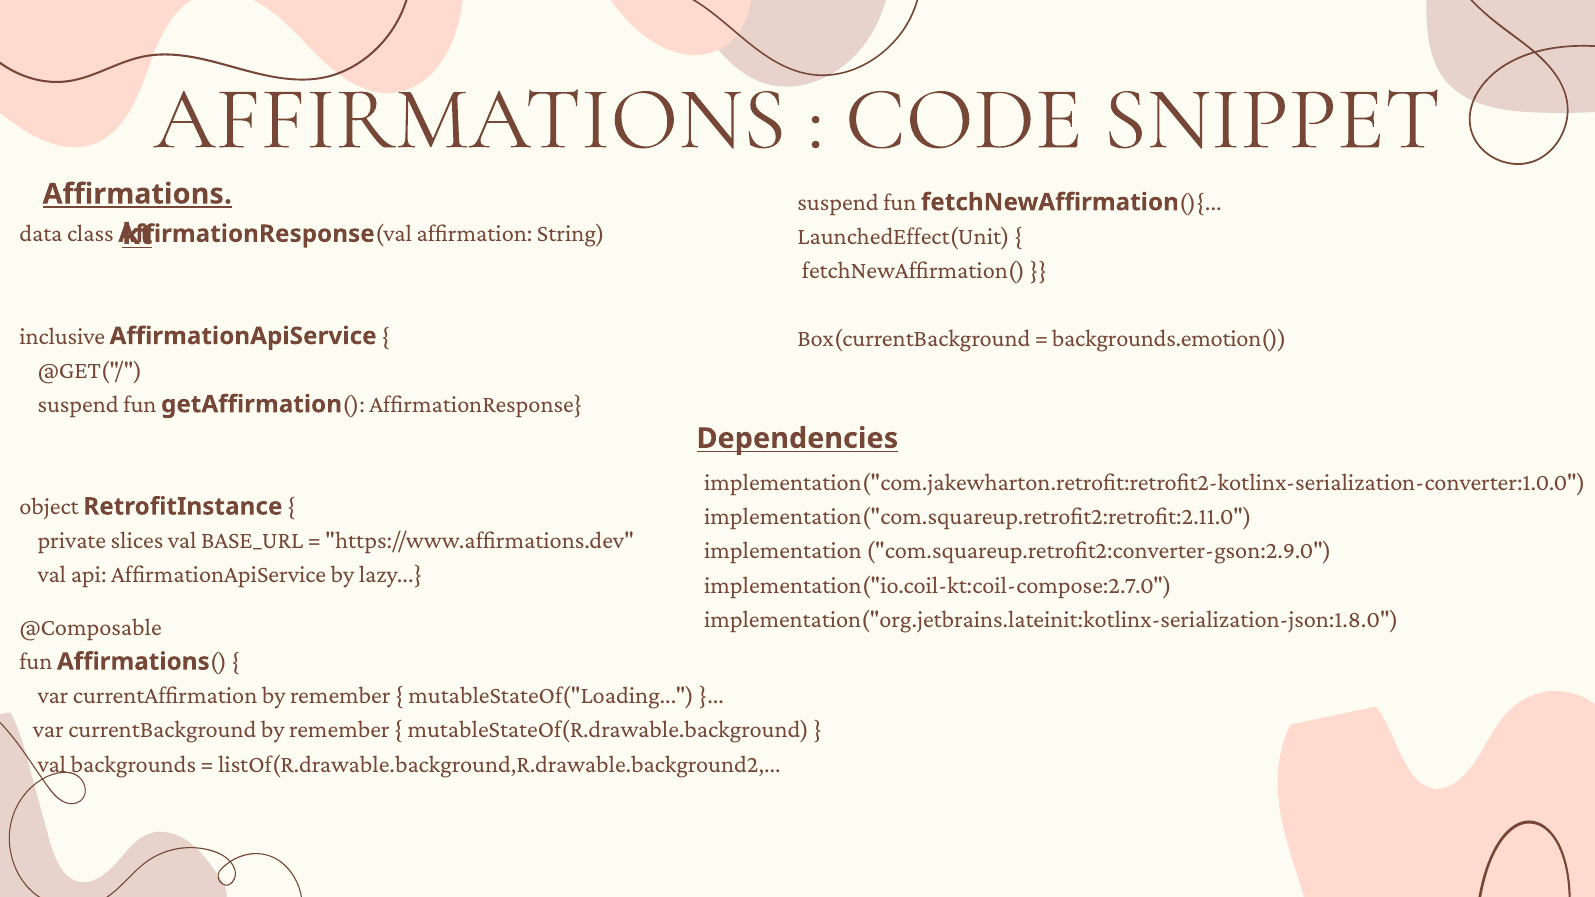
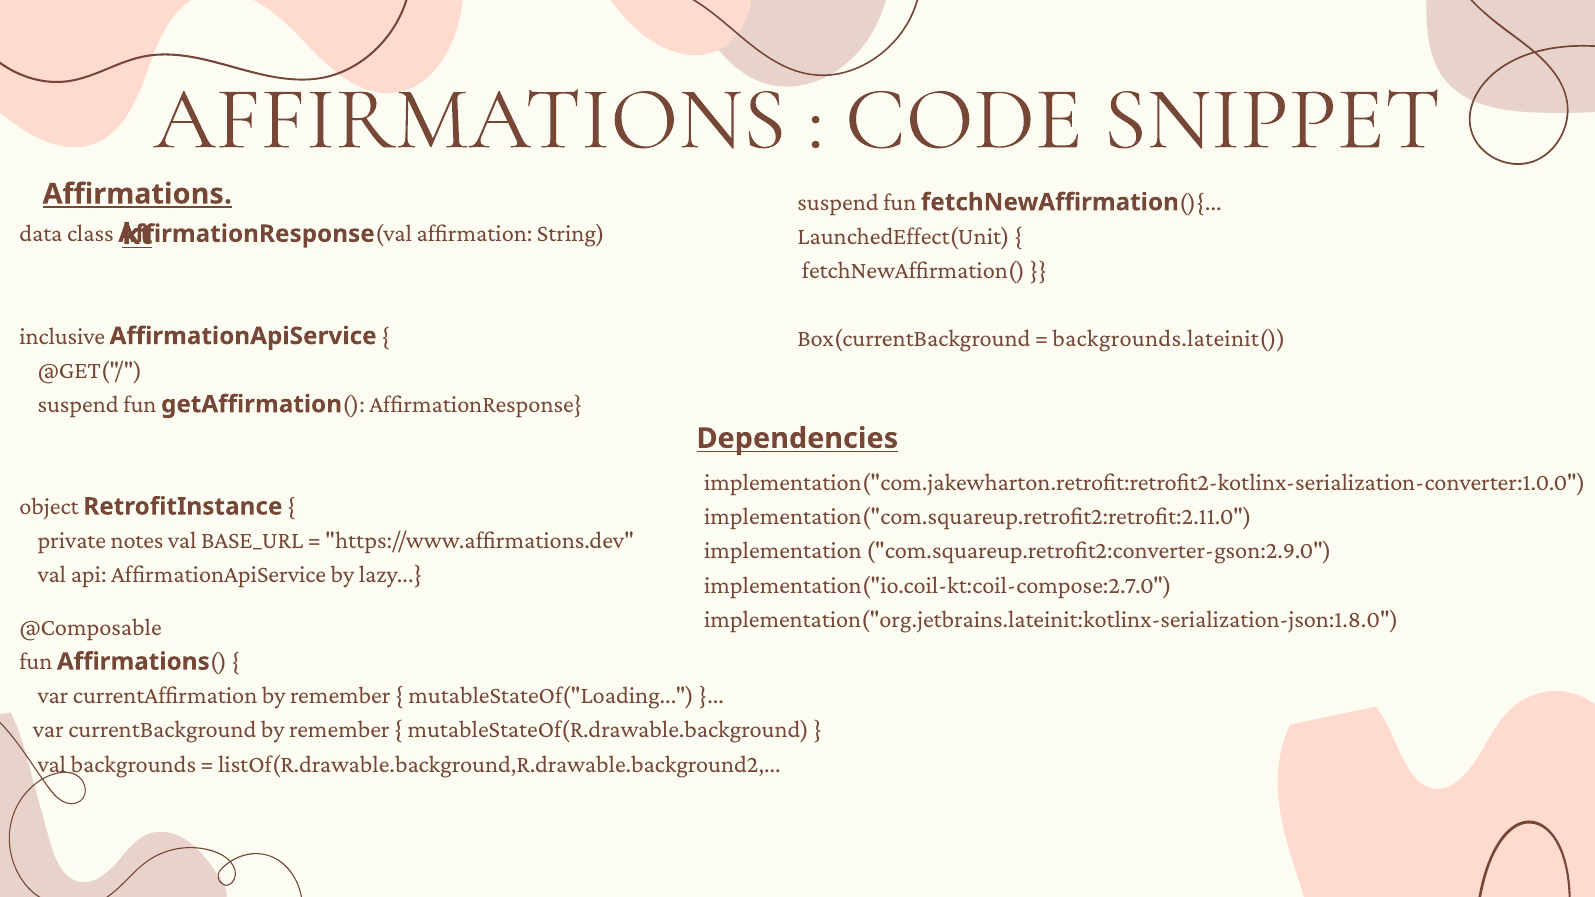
backgrounds.emotion(: backgrounds.emotion( -> backgrounds.lateinit( (1169, 339)
slices: slices -> notes (137, 541)
